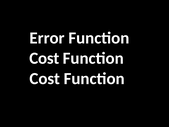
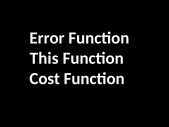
Cost: Cost -> This (44, 58)
